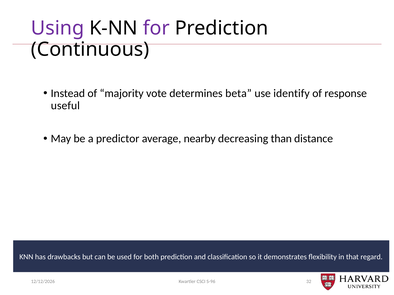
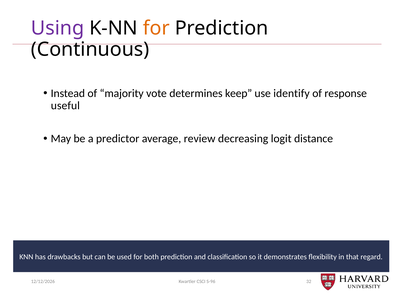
for colour: purple -> orange (156, 28)
beta: beta -> keep (239, 93)
nearby: nearby -> review (200, 139)
than: than -> logit (281, 139)
